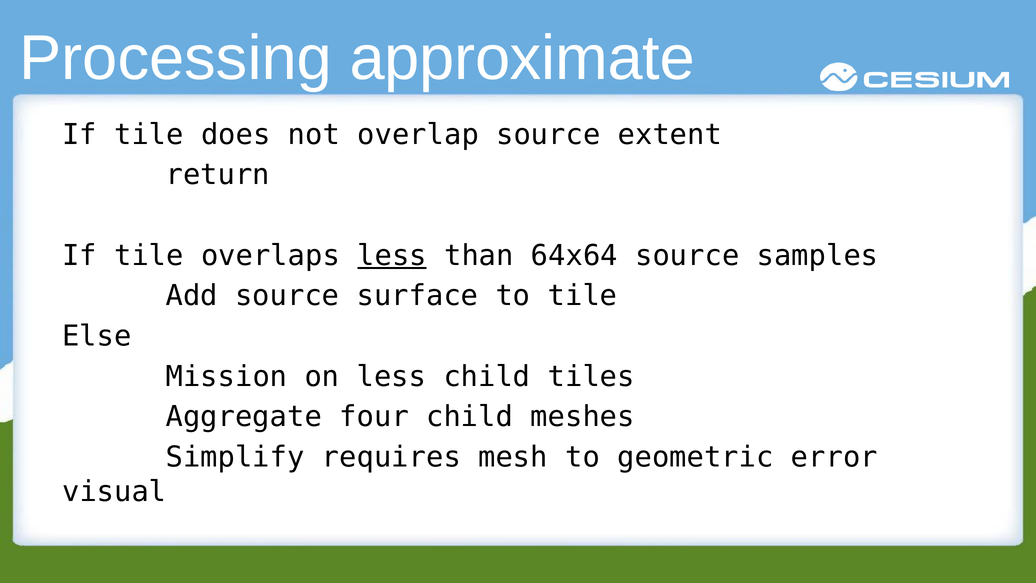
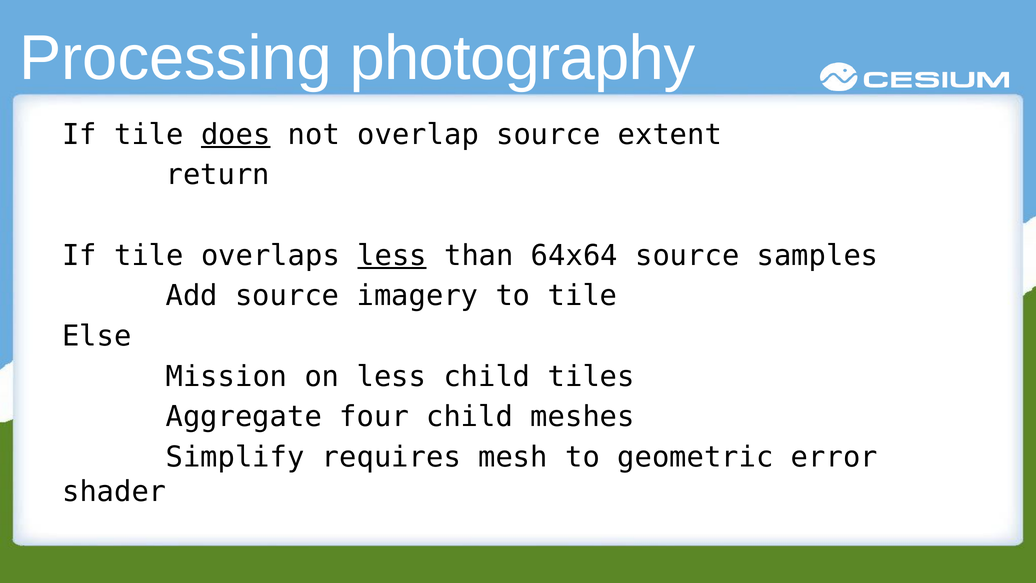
approximate: approximate -> photography (522, 58)
does underline: none -> present (236, 135)
surface: surface -> imagery (417, 296)
visual: visual -> shader (114, 491)
